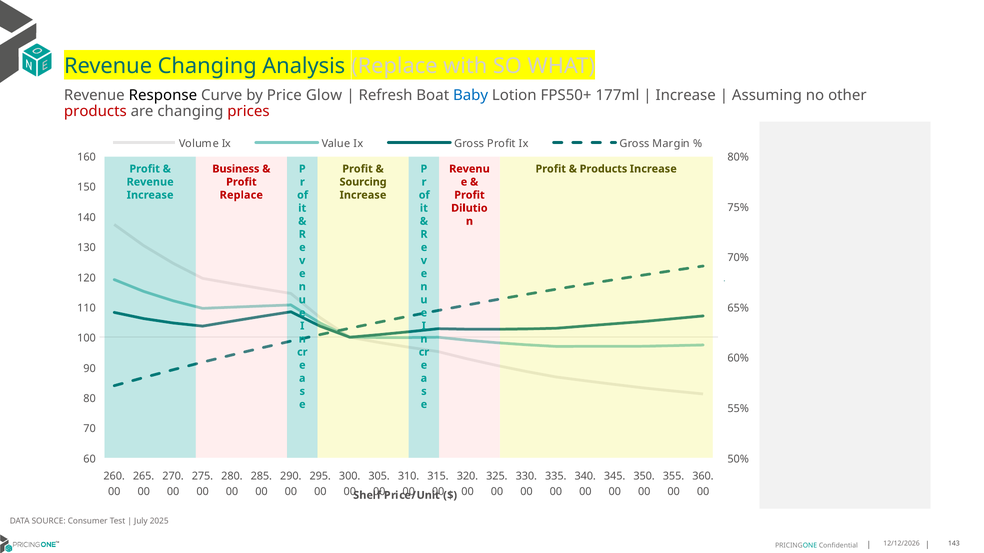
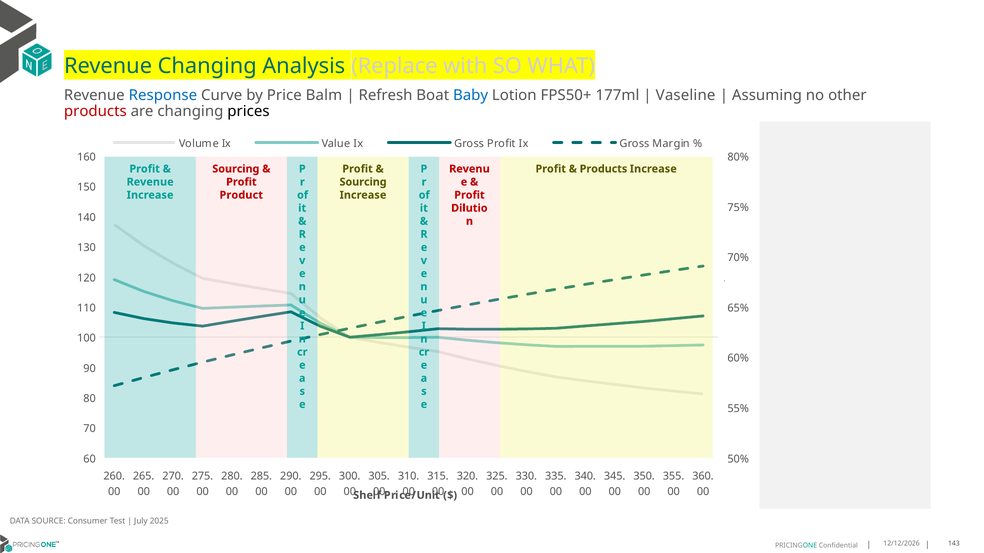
Response colour: black -> blue (163, 95)
Glow: Glow -> Balm (324, 95)
Increase: Increase -> Vaseline (686, 95)
prices colour: red -> black (249, 111)
Business: Business -> Sourcing (236, 169)
Replace: Replace -> Product (241, 195)
